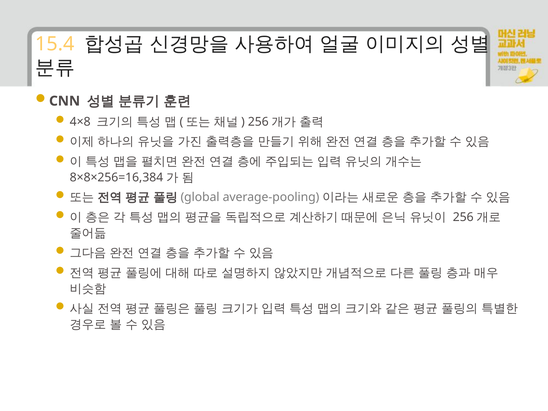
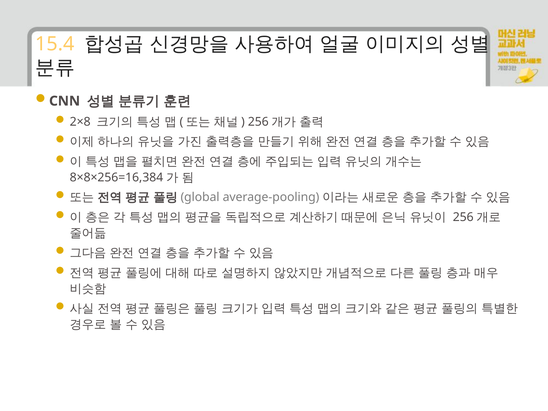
4×8: 4×8 -> 2×8 (80, 122)
